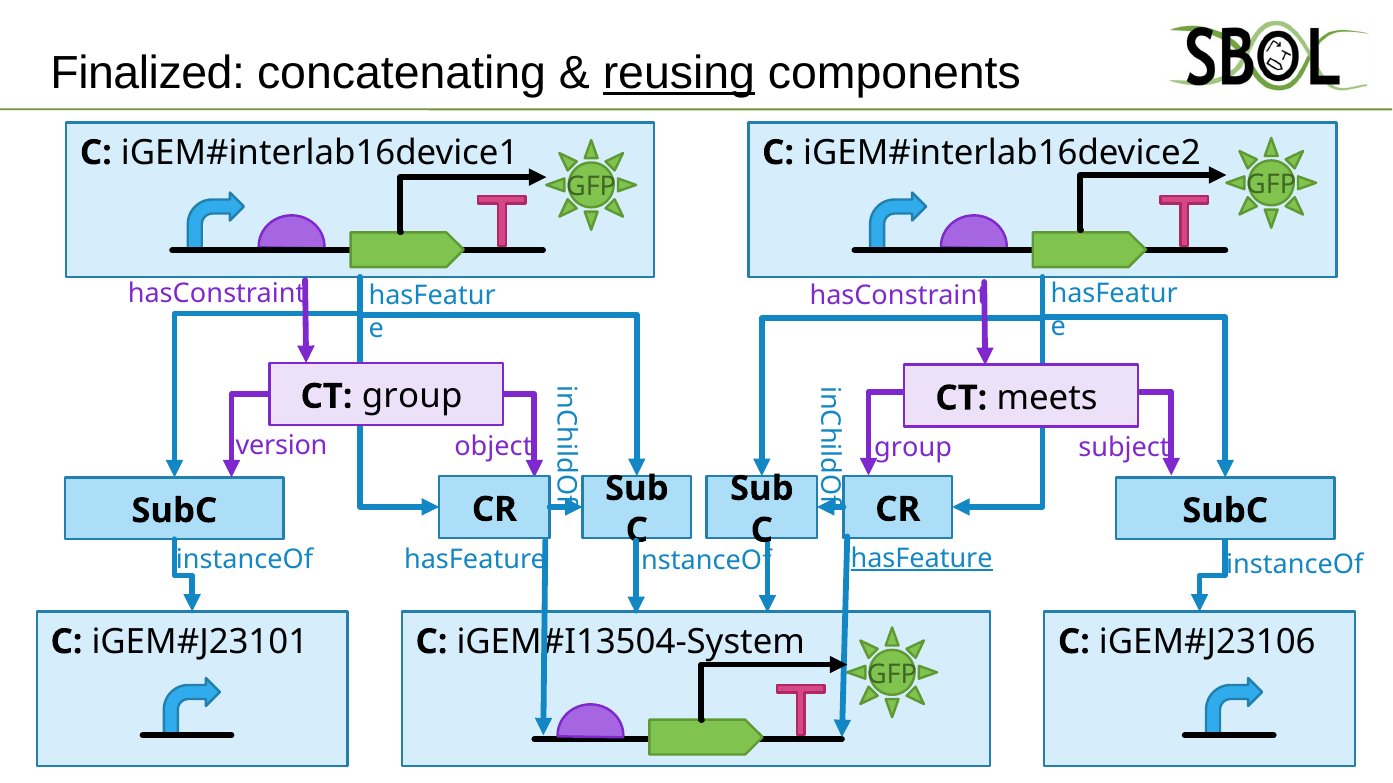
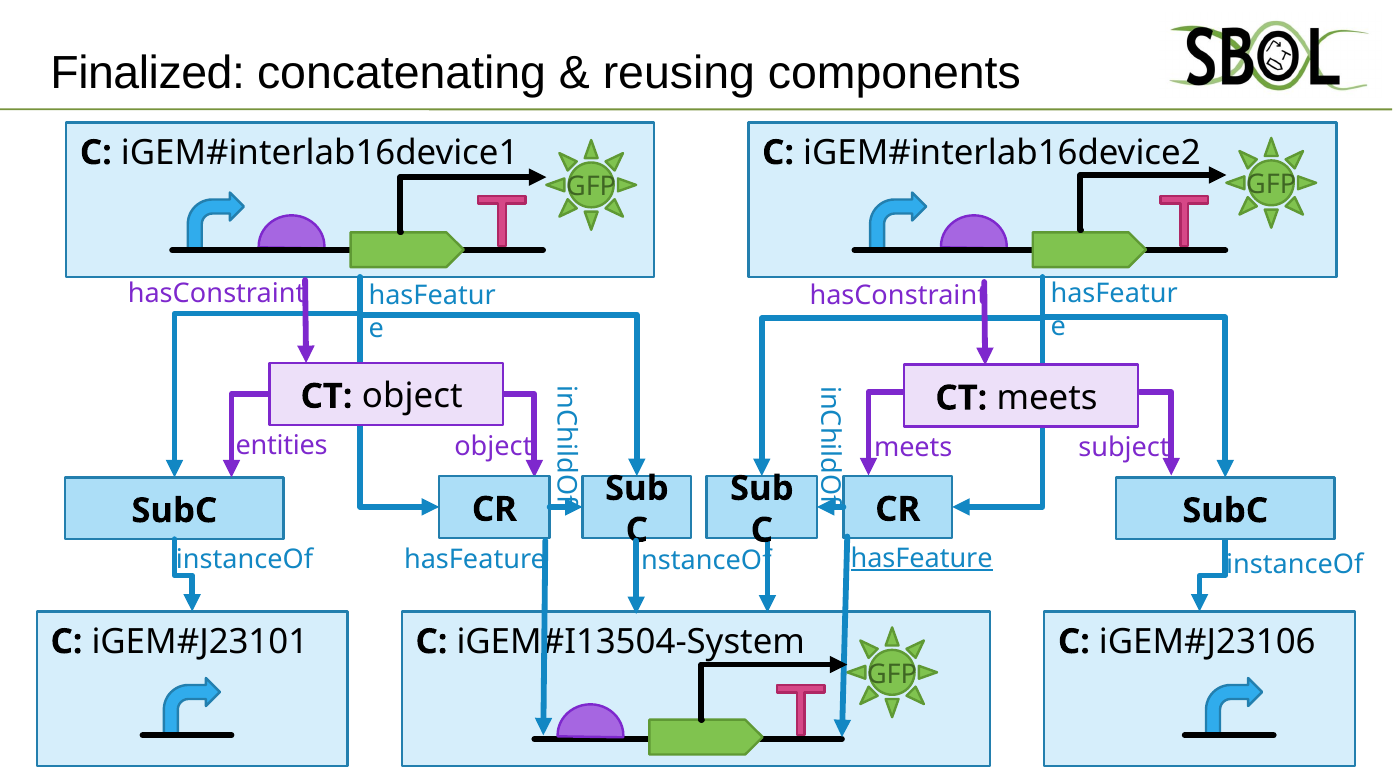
reusing underline: present -> none (679, 74)
CT group: group -> object (412, 397)
version: version -> entities (282, 446)
group: group -> meets (913, 448)
